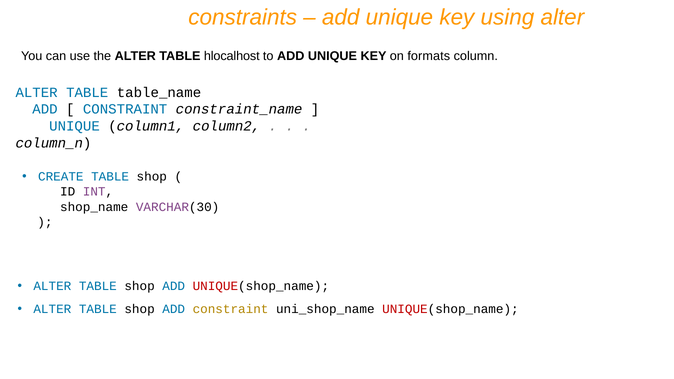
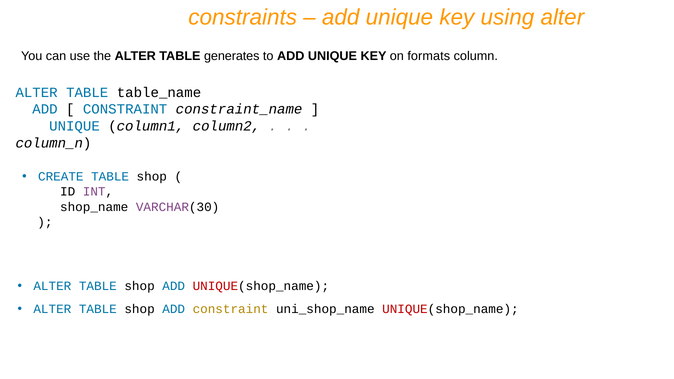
hlocalhost: hlocalhost -> generates (232, 56)
